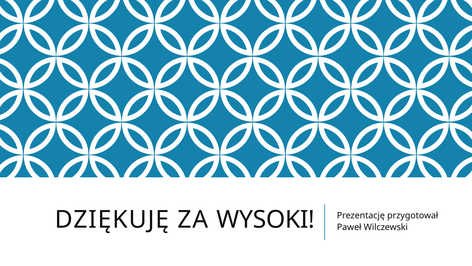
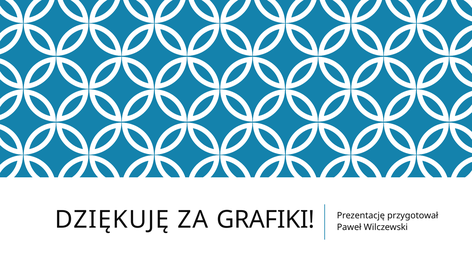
WYSOKI: WYSOKI -> GRAFIKI (266, 219)
